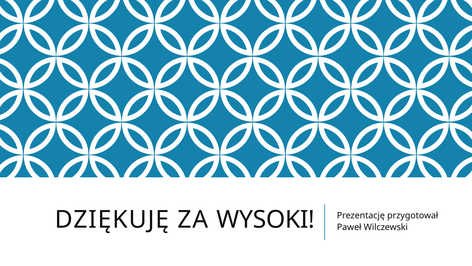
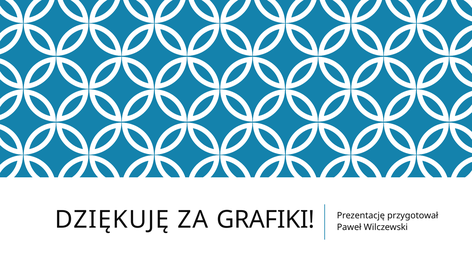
WYSOKI: WYSOKI -> GRAFIKI (266, 219)
